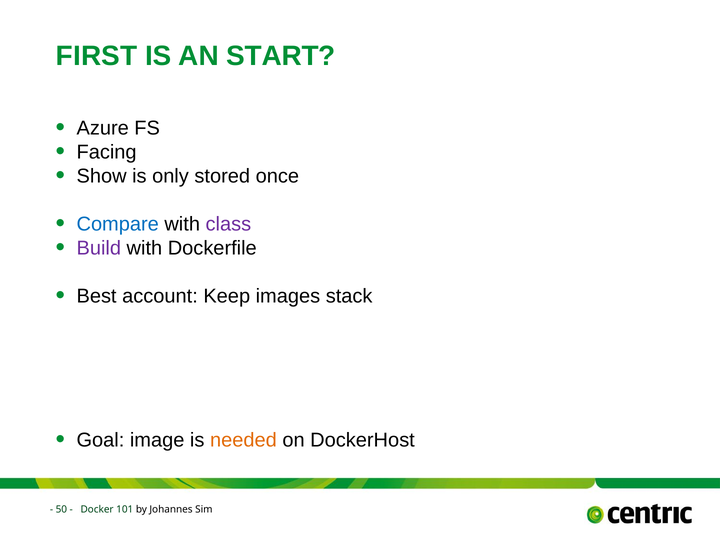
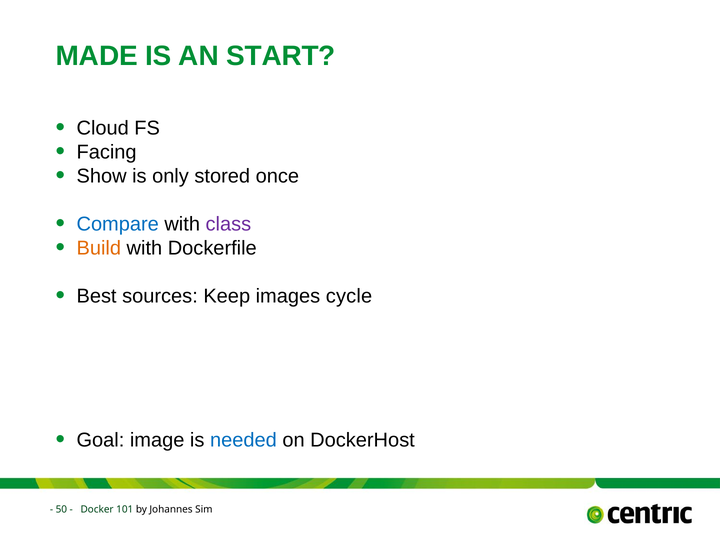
FIRST: FIRST -> MADE (97, 56)
Azure: Azure -> Cloud (103, 128)
Build colour: purple -> orange (99, 248)
account: account -> sources (160, 296)
stack: stack -> cycle (349, 296)
needed colour: orange -> blue (243, 440)
